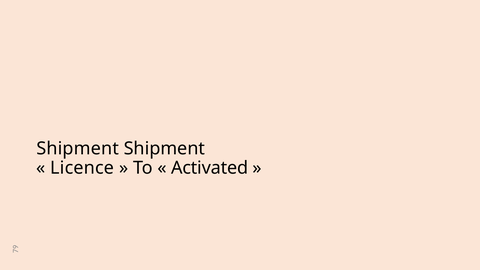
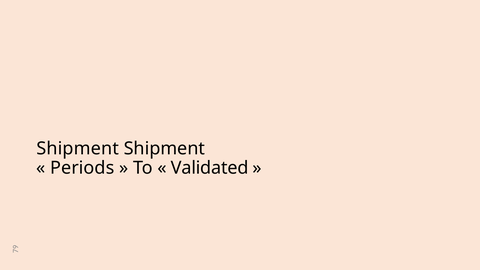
Licence: Licence -> Periods (82, 168)
Activated: Activated -> Validated (210, 168)
